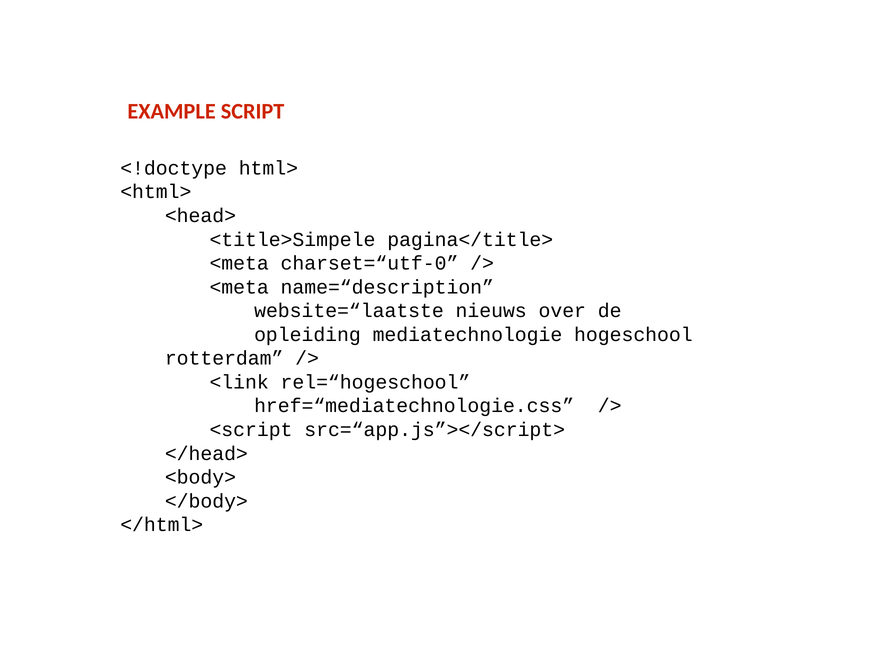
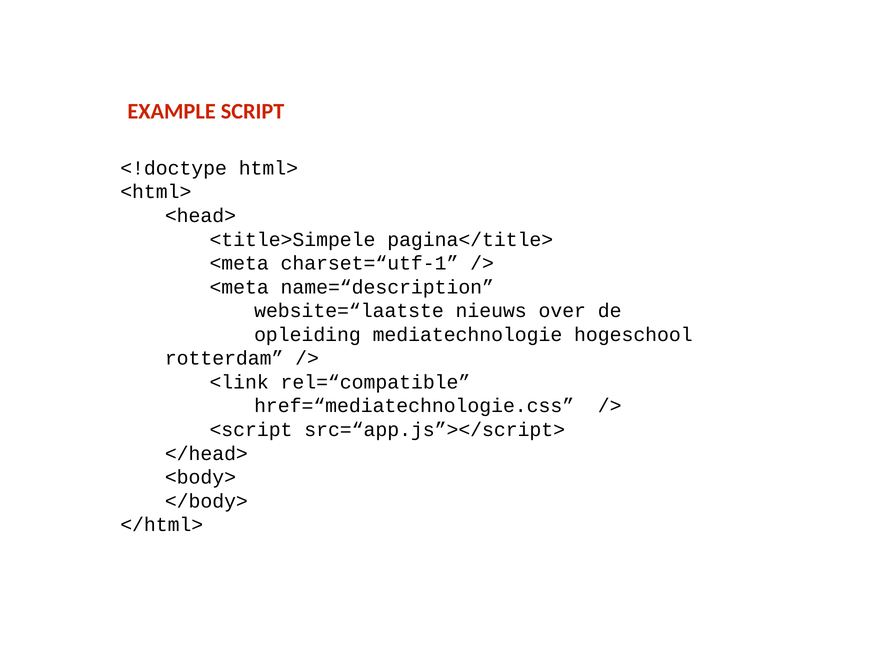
charset=“utf-0: charset=“utf-0 -> charset=“utf-1 (370, 263)
rel=“hogeschool: rel=“hogeschool -> rel=“compatible (375, 382)
